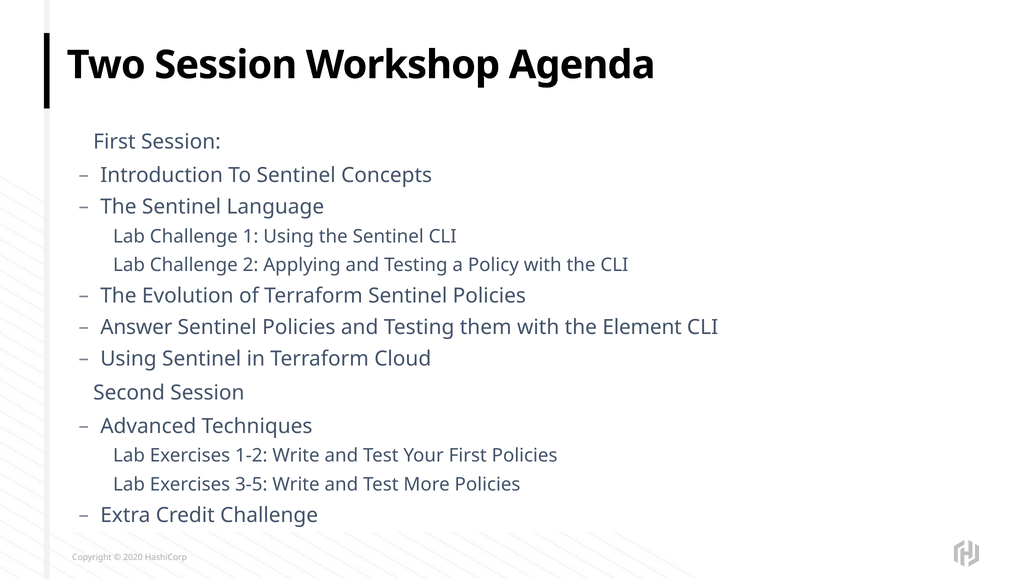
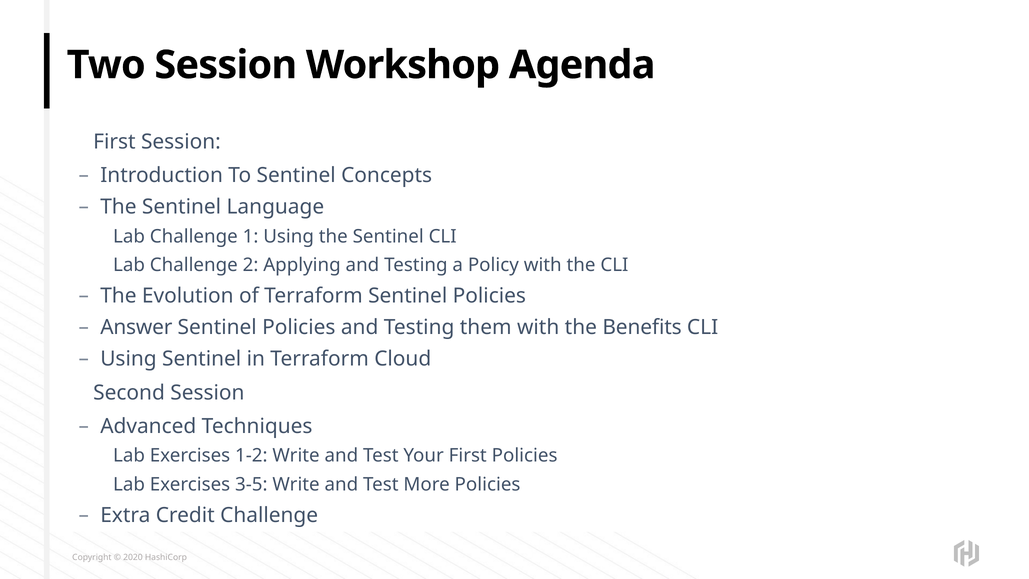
Element: Element -> Benefits (642, 327)
